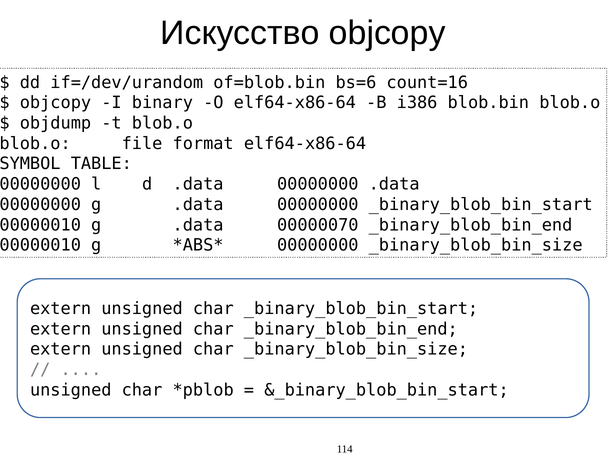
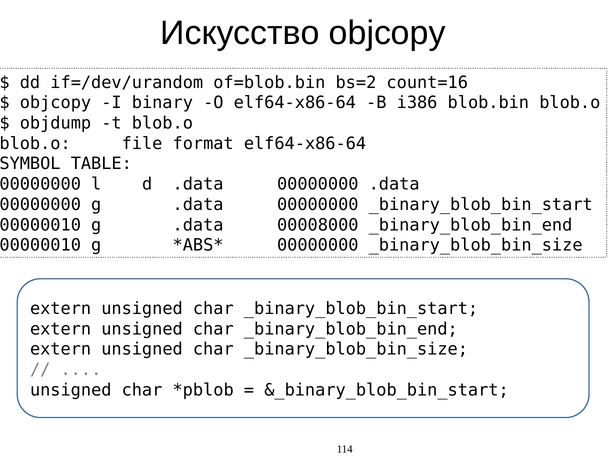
bs=6: bs=6 -> bs=2 (356, 82)
00000070: 00000070 -> 00008000 (318, 225)
